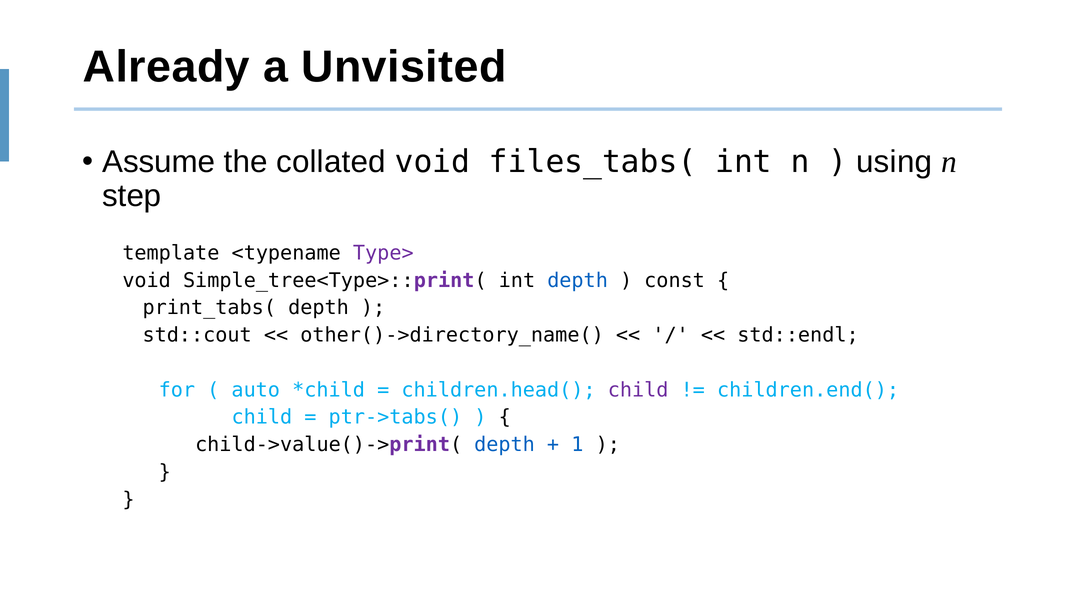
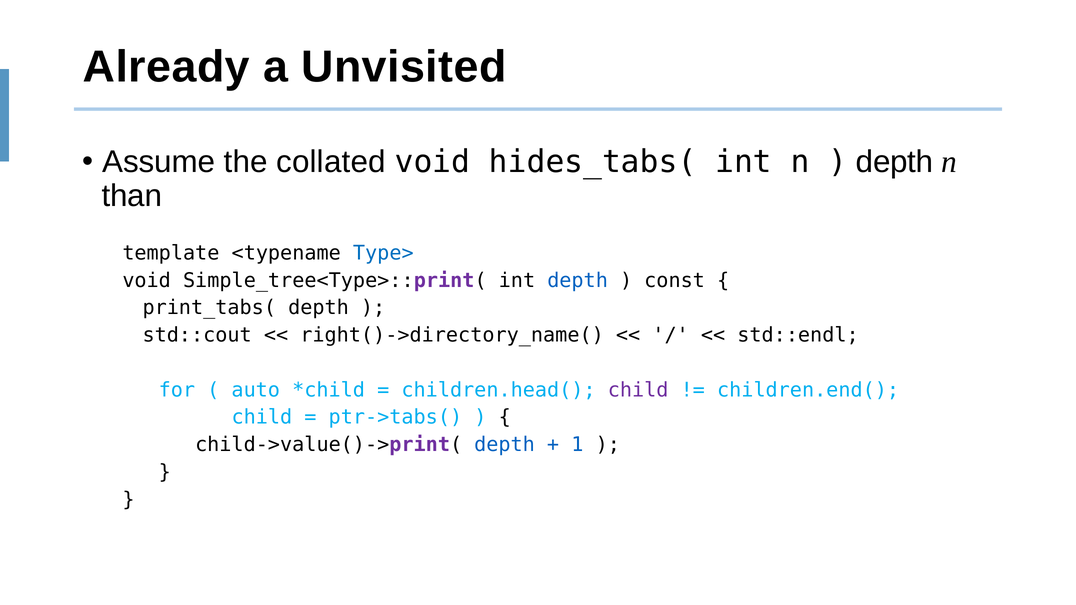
files_tabs(: files_tabs( -> hides_tabs( (593, 162)
using: using -> depth (895, 162)
step: step -> than (132, 196)
Type> colour: purple -> blue (383, 253)
other()->directory_name(: other()->directory_name( -> right()->directory_name( (452, 335)
